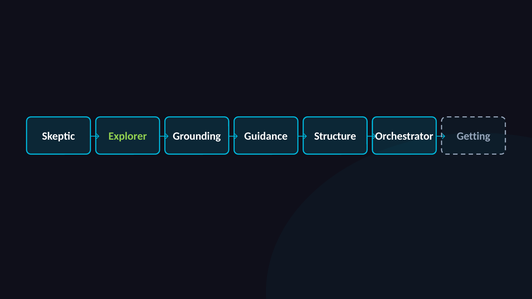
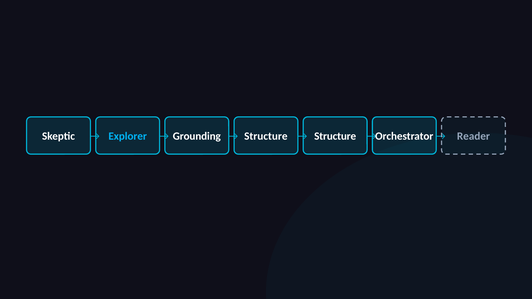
Explorer colour: light green -> light blue (128, 136)
Guidance: Guidance -> Structure (266, 136)
Getting: Getting -> Reader (473, 136)
